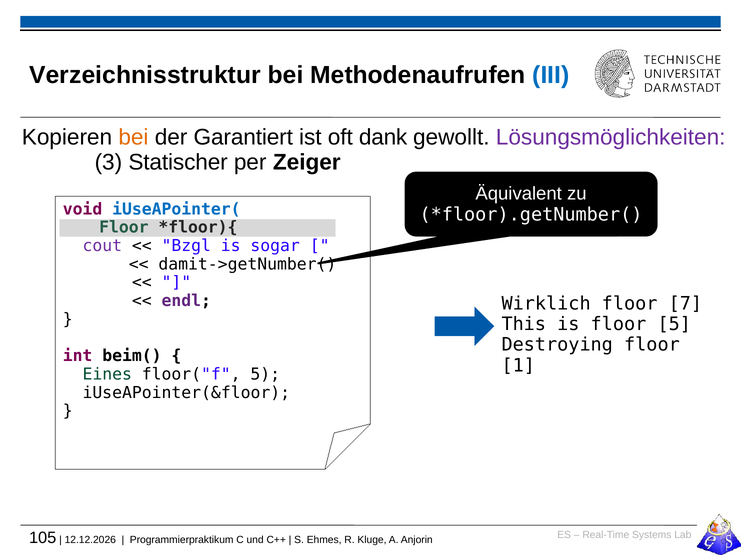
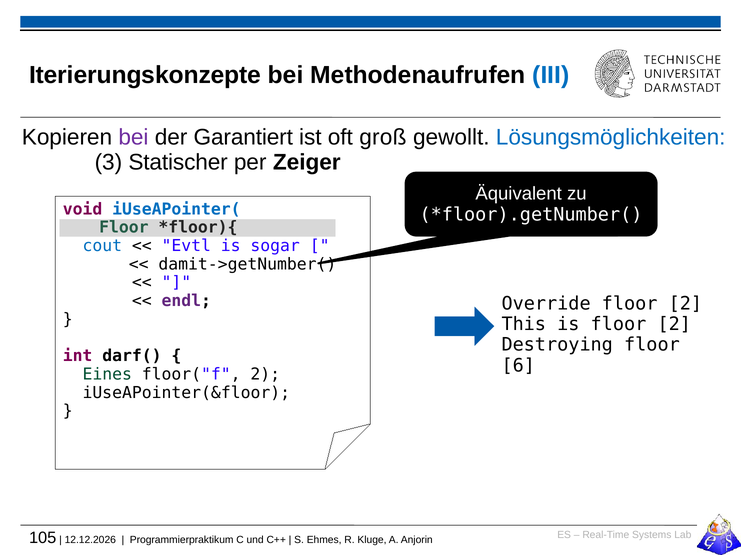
Verzeichnisstruktur: Verzeichnisstruktur -> Iterierungskonzepte (145, 75)
bei colour: orange -> purple (133, 137)
dank: dank -> groß (383, 137)
Lösungsmöglichkeiten colour: purple -> blue (611, 137)
cout colour: purple -> blue (102, 246)
Bzgl: Bzgl -> Evtl (186, 246)
Wirklich: Wirklich -> Override (546, 304)
7: 7 -> 2 (685, 304)
is floor 5: 5 -> 2 (674, 325)
beim(: beim( -> darf( (132, 356)
1: 1 -> 6 (518, 366)
floor("f 5: 5 -> 2 (265, 375)
